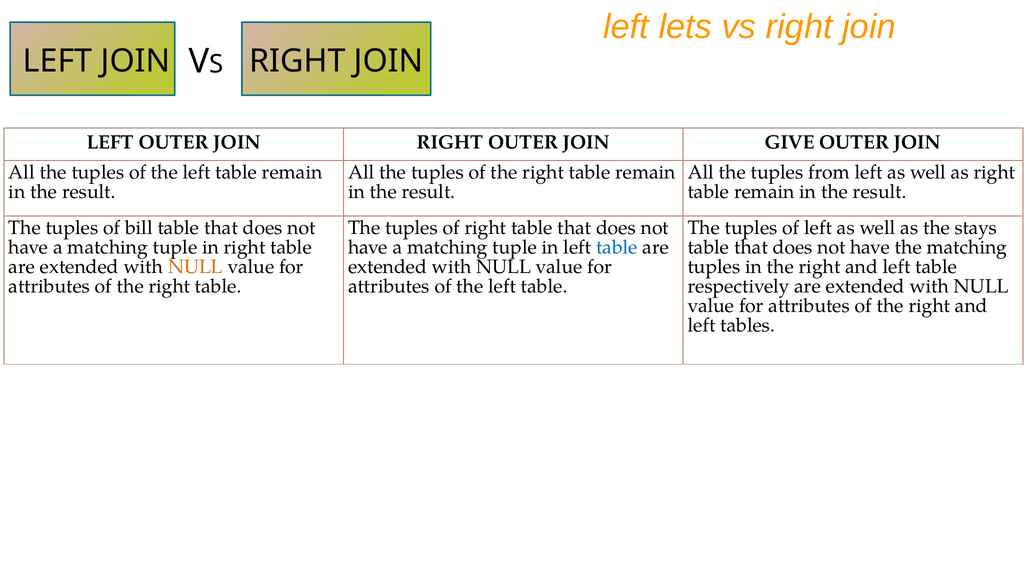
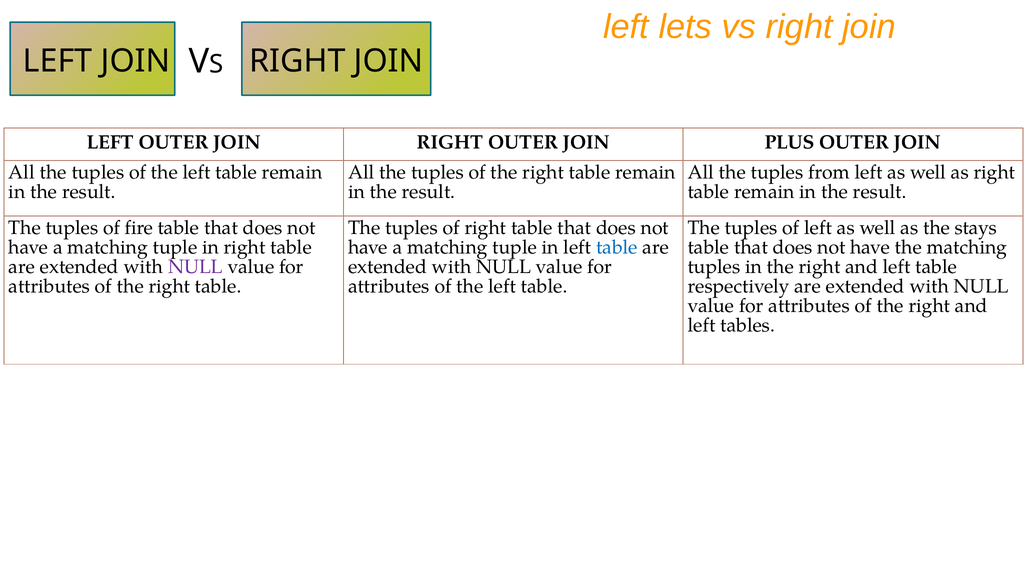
GIVE: GIVE -> PLUS (790, 142)
bill: bill -> fire (139, 228)
NULL colour: orange -> purple (195, 267)
